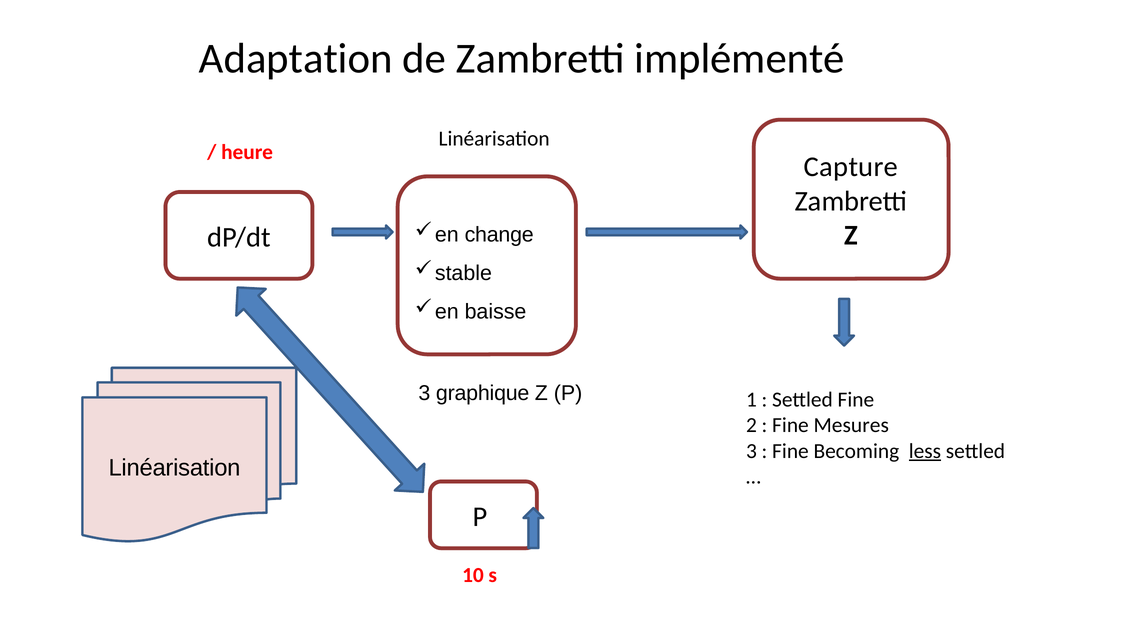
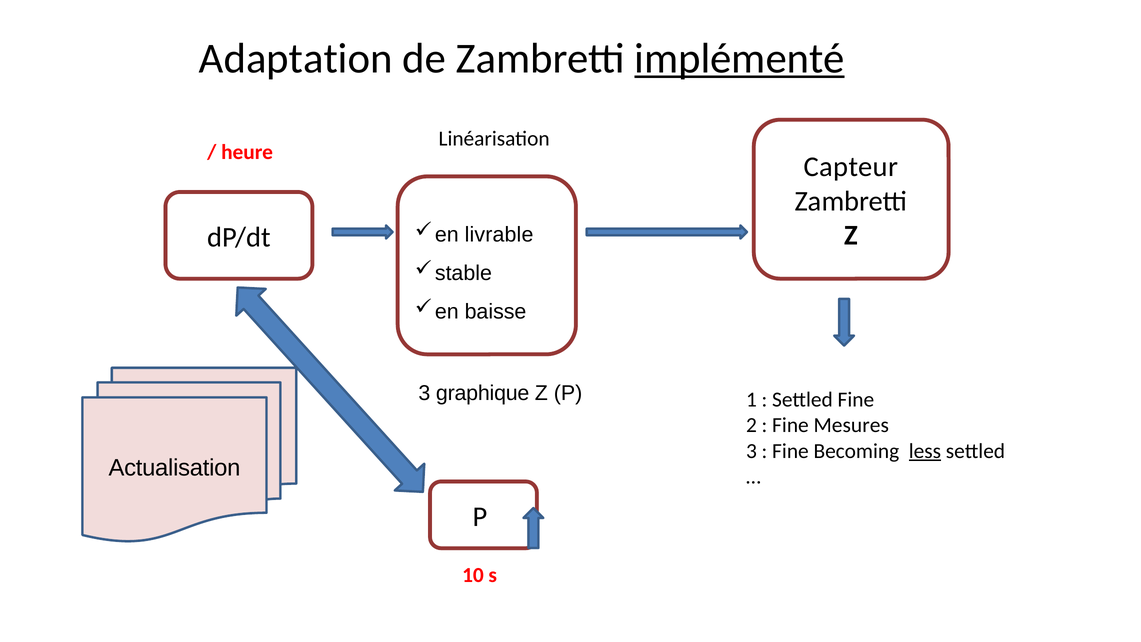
implémenté underline: none -> present (739, 58)
Capture: Capture -> Capteur (851, 167)
change: change -> livrable (499, 235)
Linéarisation: Linéarisation -> Actualisation (174, 468)
